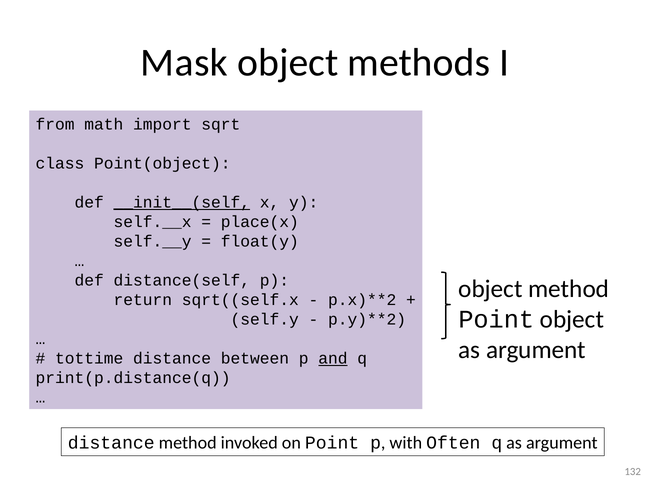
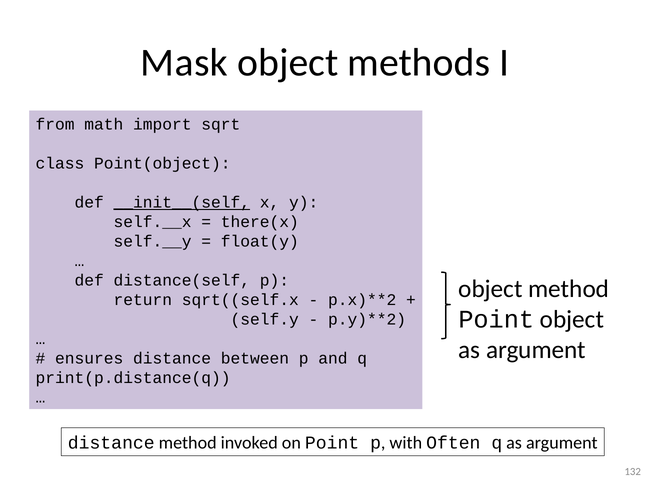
place(x: place(x -> there(x (260, 222)
tottime: tottime -> ensures (89, 359)
and underline: present -> none (333, 359)
